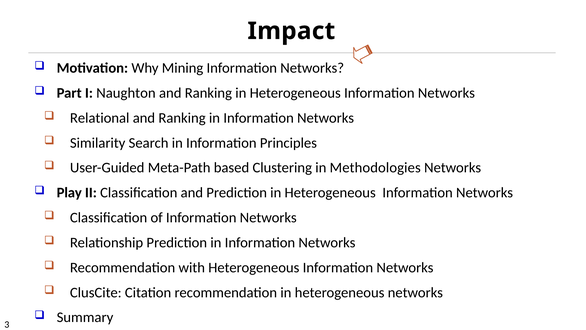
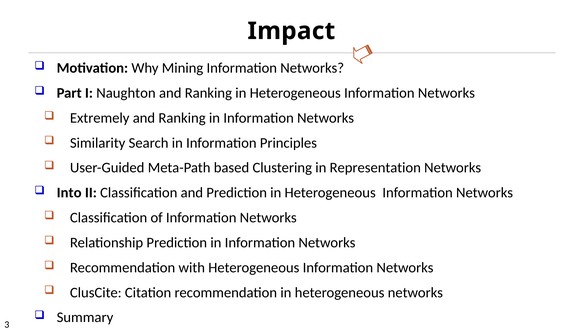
Relational: Relational -> Extremely (100, 118)
Methodologies: Methodologies -> Representation (375, 168)
Play: Play -> Into (69, 193)
